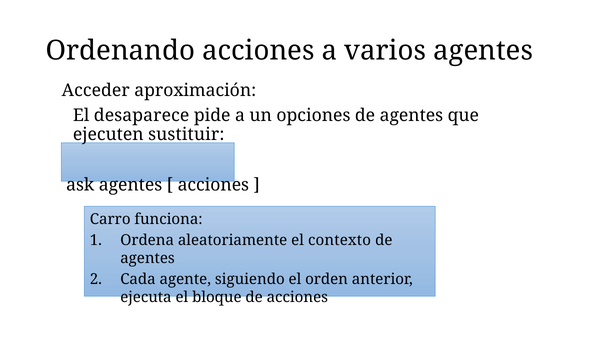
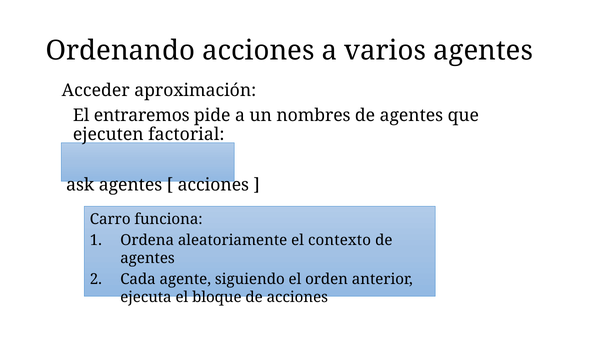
desaparece: desaparece -> entraremos (142, 116)
opciones: opciones -> nombres (313, 116)
sustituir: sustituir -> factorial (186, 135)
